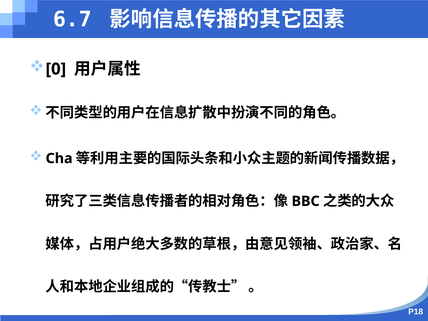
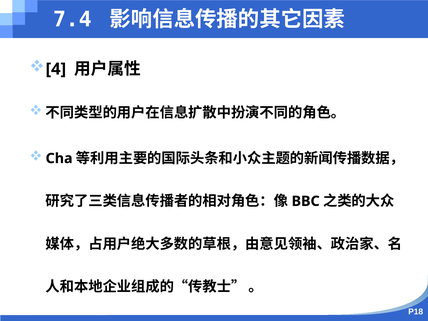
6.7: 6.7 -> 7.4 (72, 19)
0: 0 -> 4 (56, 69)
